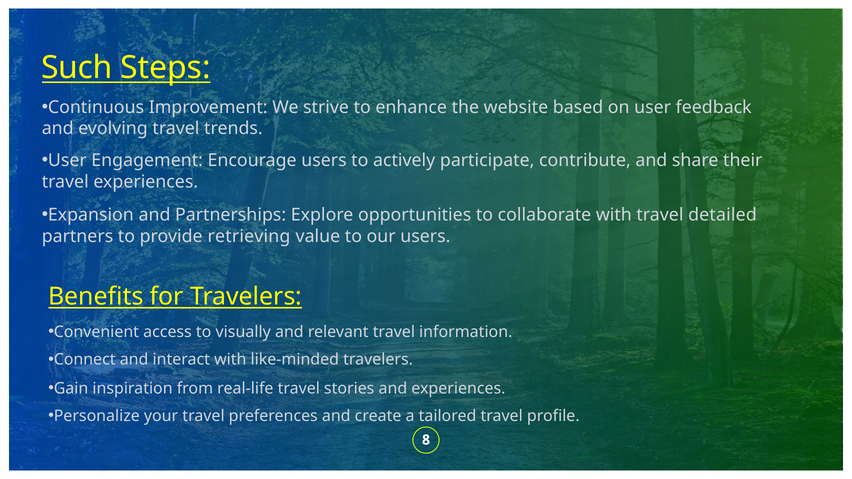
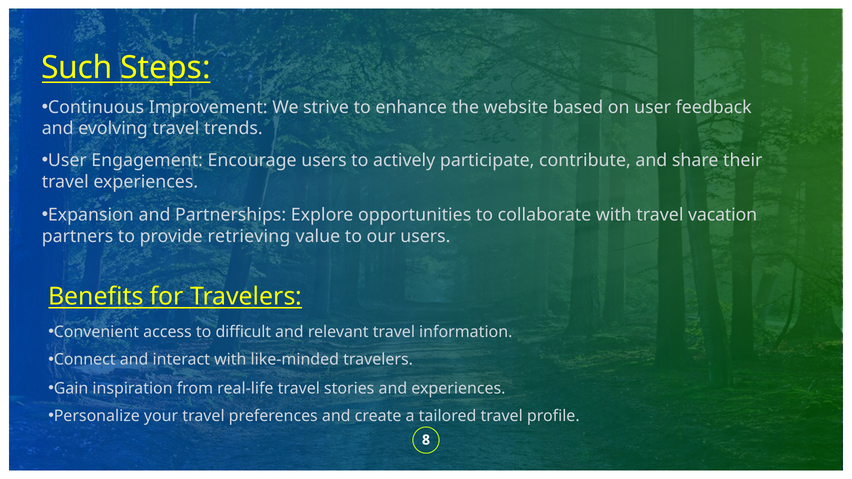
detailed: detailed -> vacation (723, 215)
visually: visually -> difficult (243, 332)
